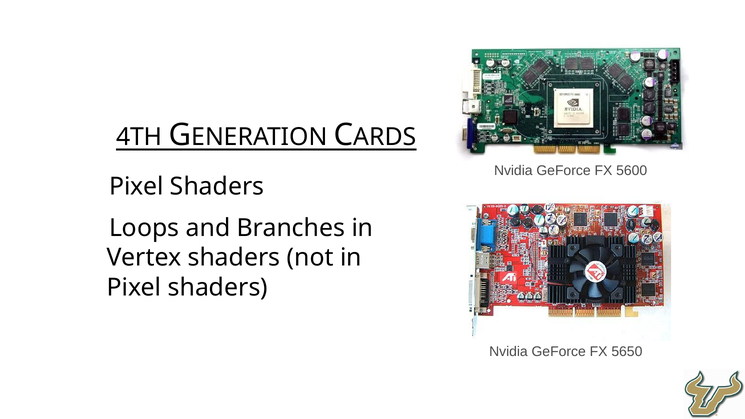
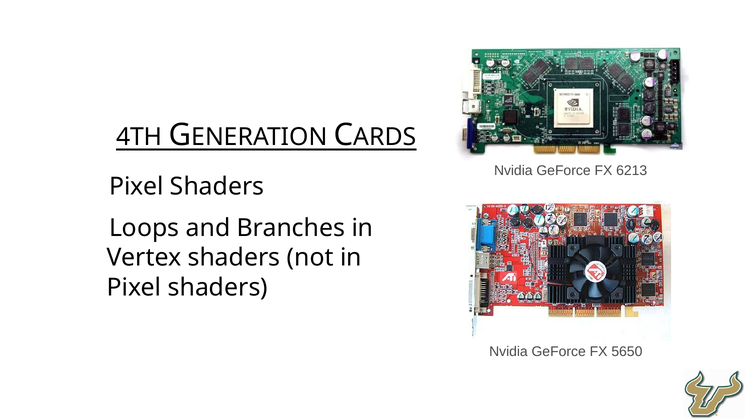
5600: 5600 -> 6213 (632, 171)
